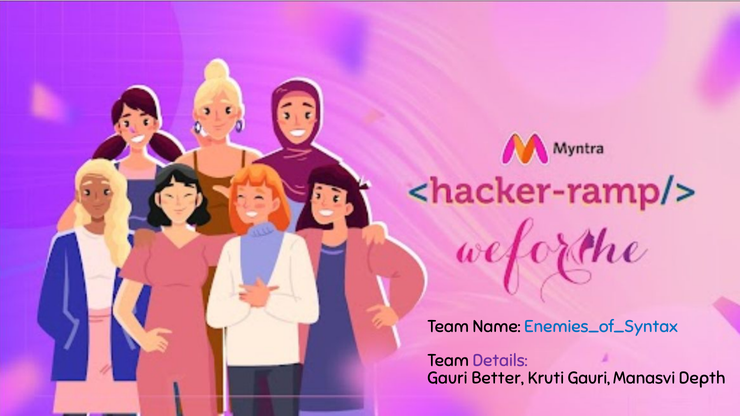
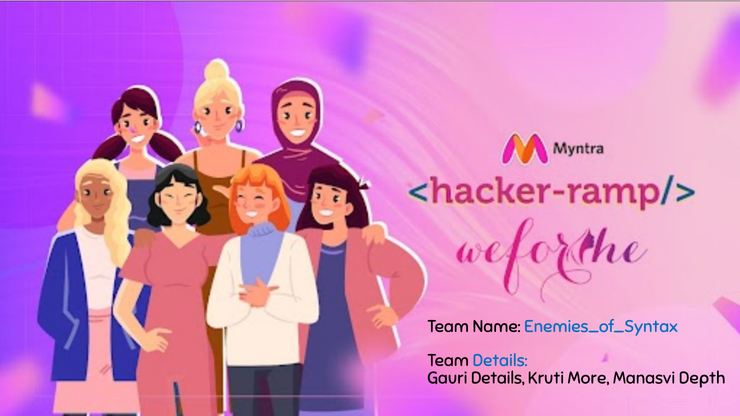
Details colour: purple -> blue (500, 361)
Gauri Better: Better -> Details (498, 378)
Kruti Gauri: Gauri -> More (589, 378)
